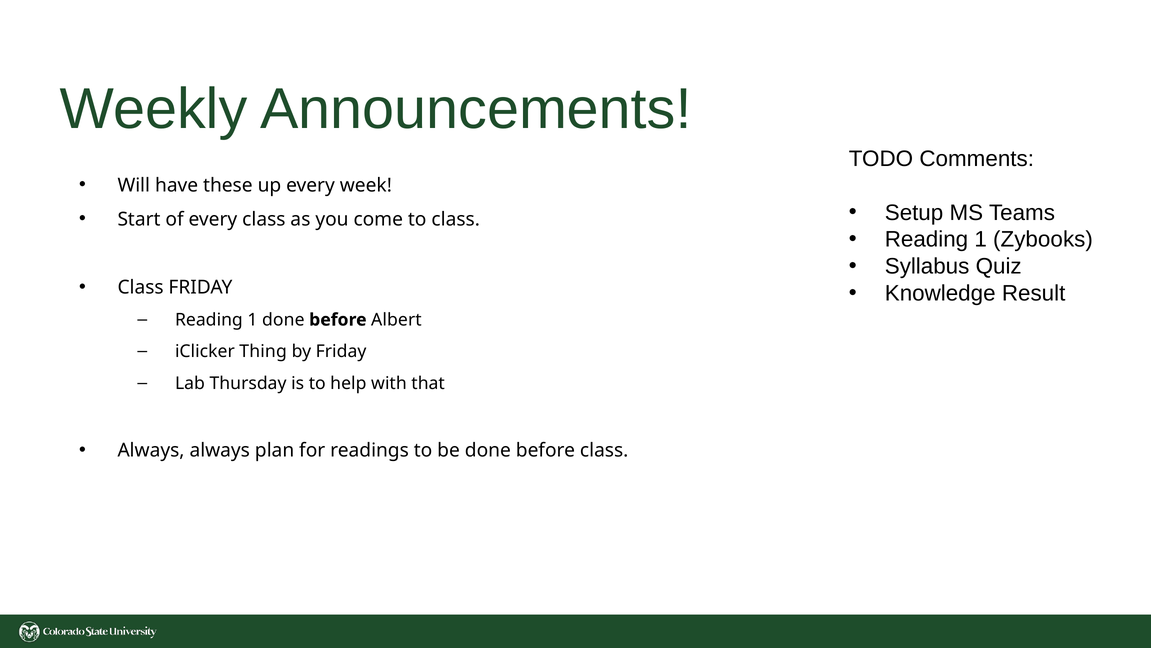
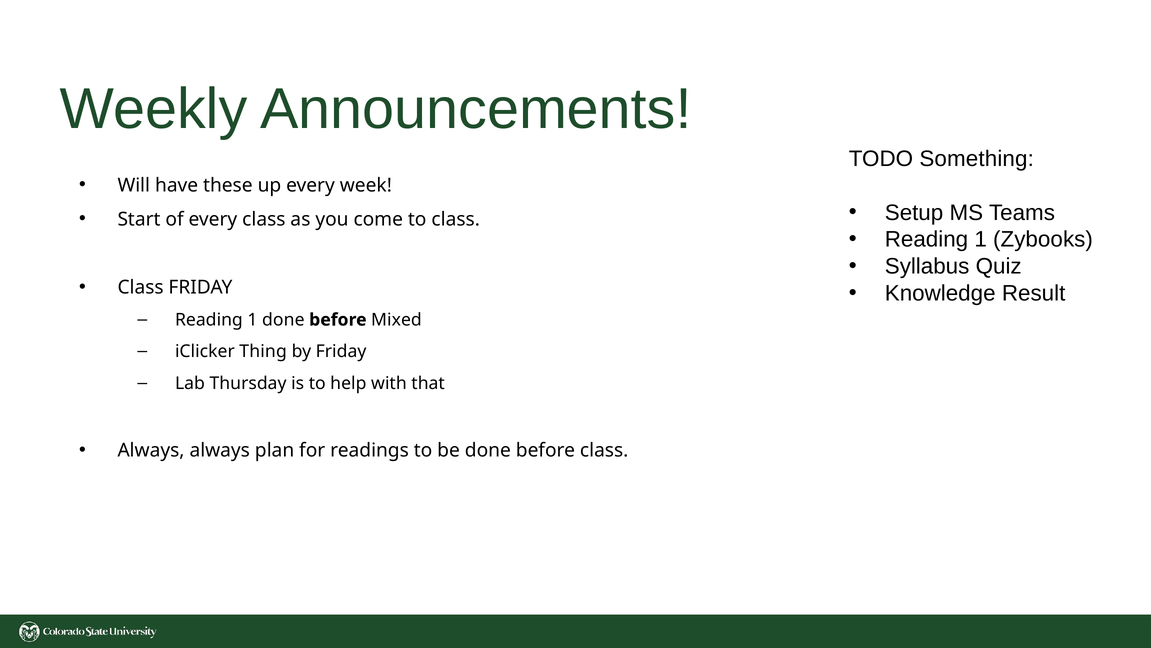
Comments: Comments -> Something (977, 159)
Albert: Albert -> Mixed (396, 320)
